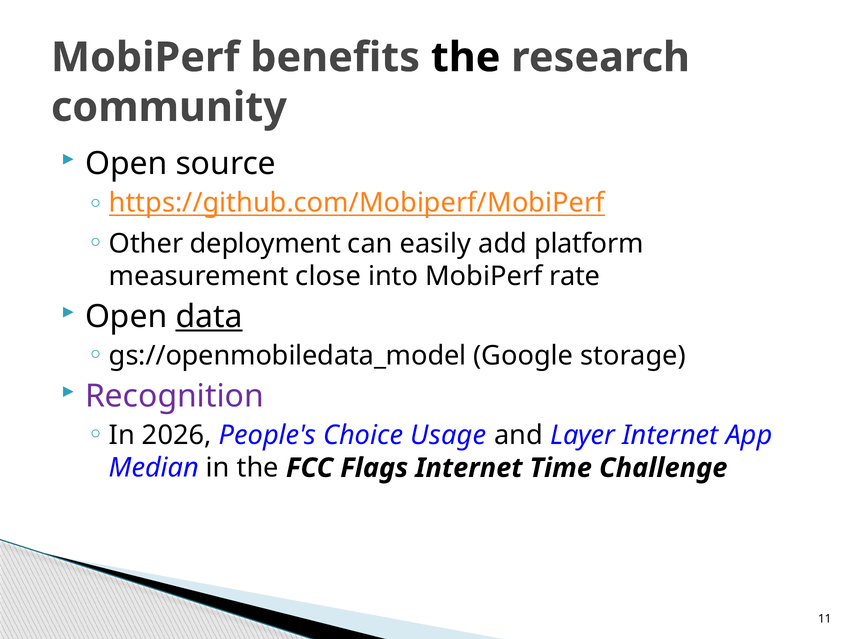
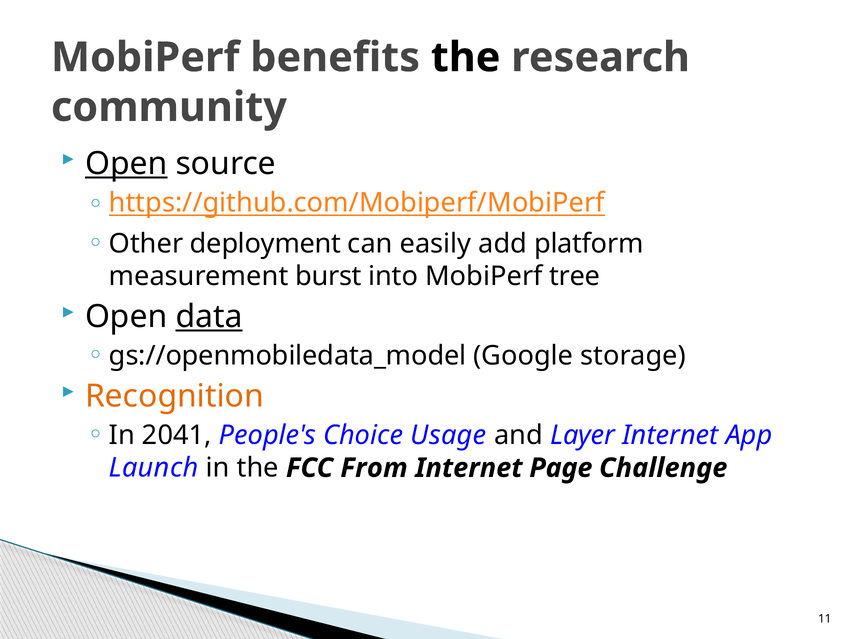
Open underline: none -> present (126, 164)
close: close -> burst (328, 276)
rate: rate -> tree (575, 276)
Recognition colour: purple -> orange (175, 396)
2026: 2026 -> 2041 (177, 435)
Median: Median -> Launch (154, 468)
Flags: Flags -> From (374, 468)
Time: Time -> Page (561, 468)
